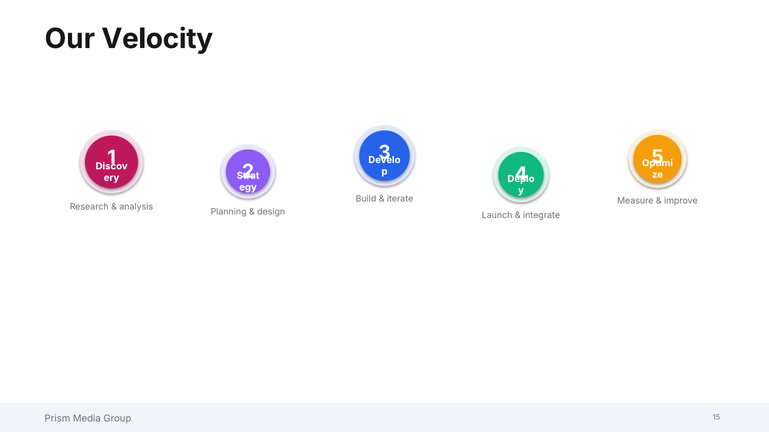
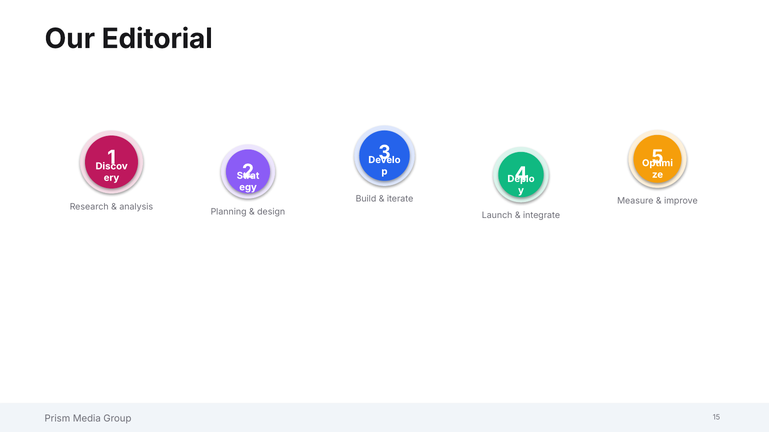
Velocity: Velocity -> Editorial (157, 39)
